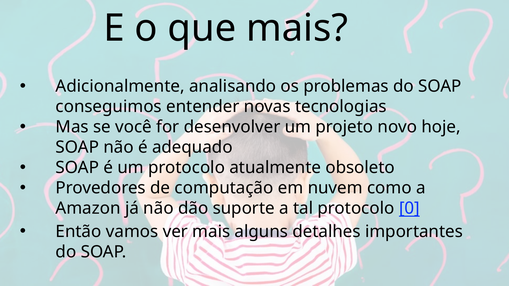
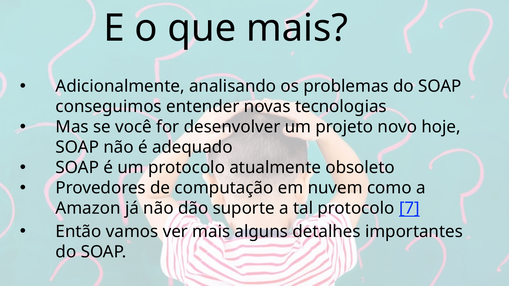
0: 0 -> 7 (409, 209)
